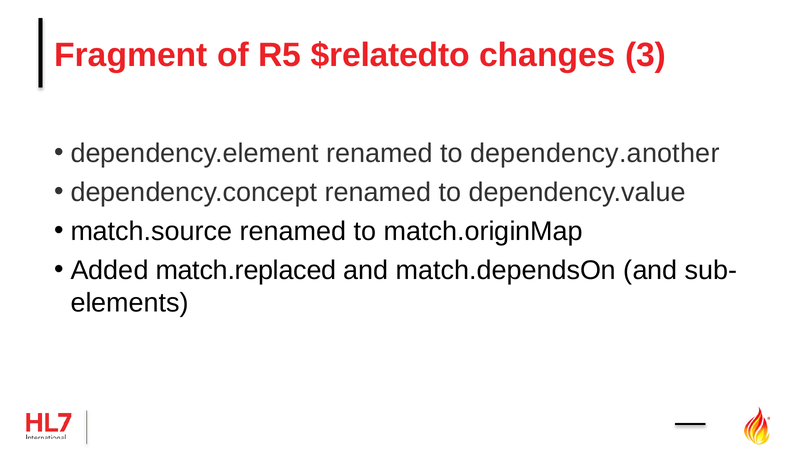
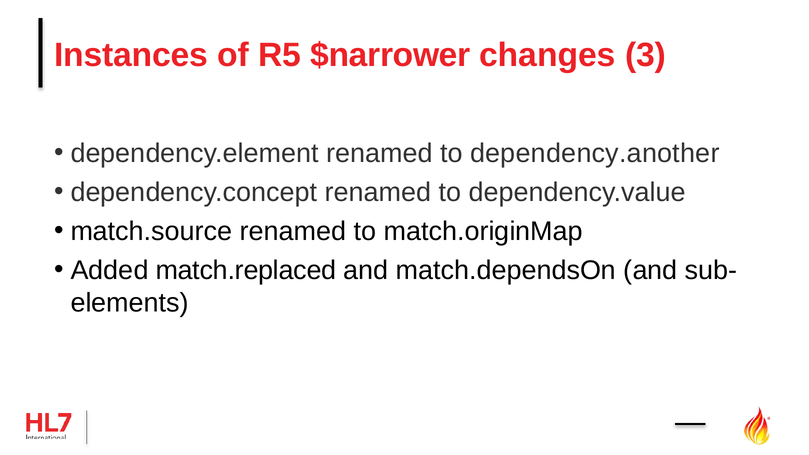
Fragment: Fragment -> Instances (131, 55)
$relatedto: $relatedto -> $narrower (390, 55)
